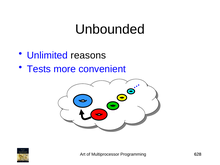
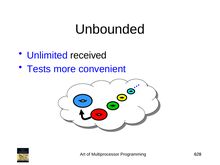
reasons: reasons -> received (88, 55)
